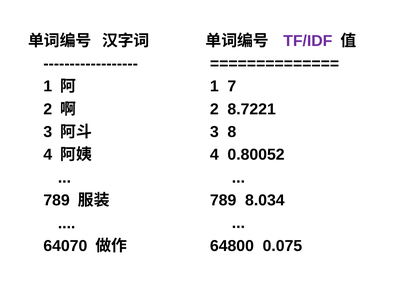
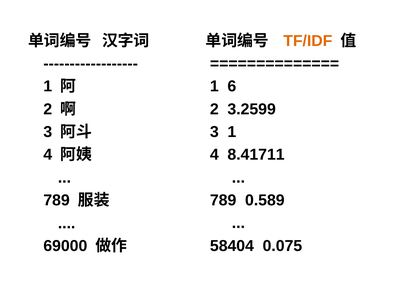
TF/IDF colour: purple -> orange (308, 41)
7: 7 -> 6 (232, 86)
8.7221: 8.7221 -> 3.2599 (252, 109)
3 8: 8 -> 1 (232, 132)
0.80052: 0.80052 -> 8.41711 (256, 155)
8.034: 8.034 -> 0.589 (265, 200)
64070: 64070 -> 69000 (65, 246)
64800: 64800 -> 58404 (232, 246)
